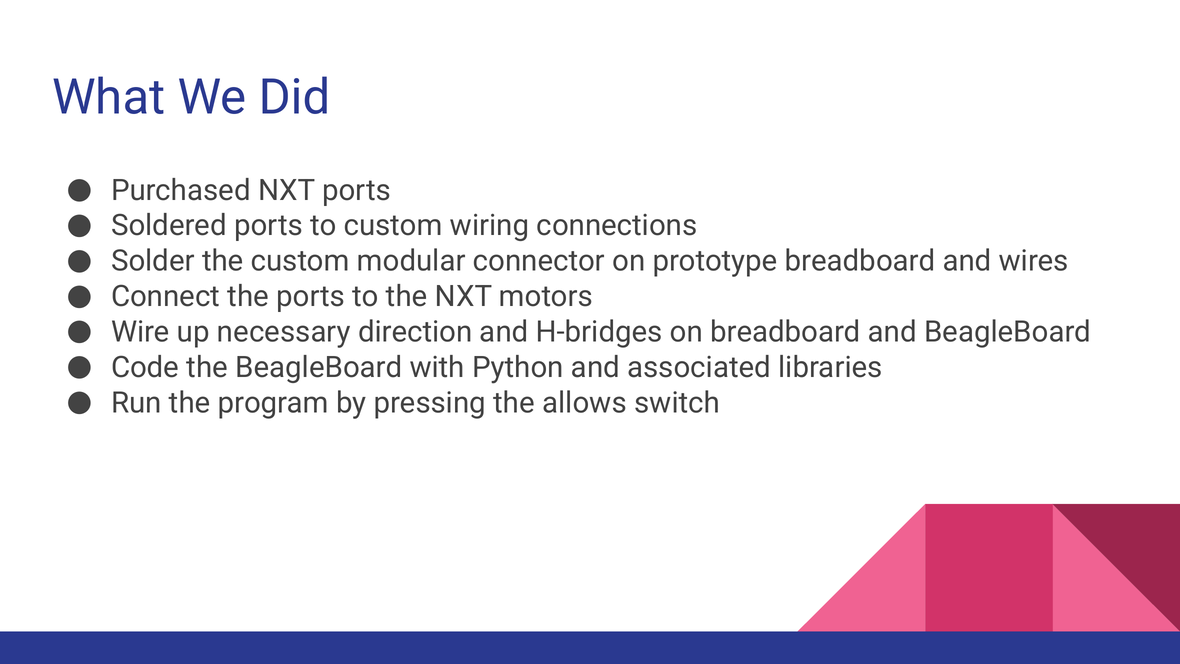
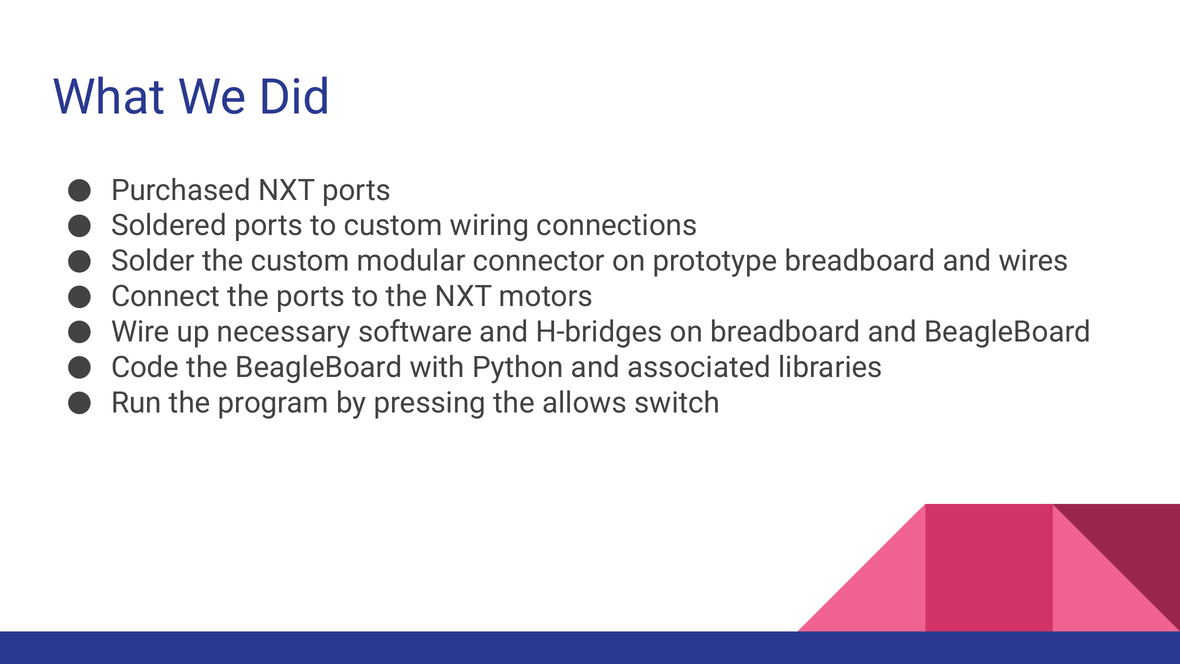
direction: direction -> software (415, 332)
